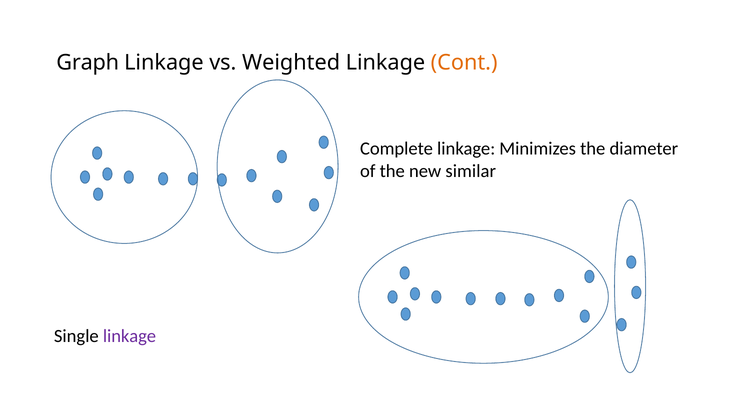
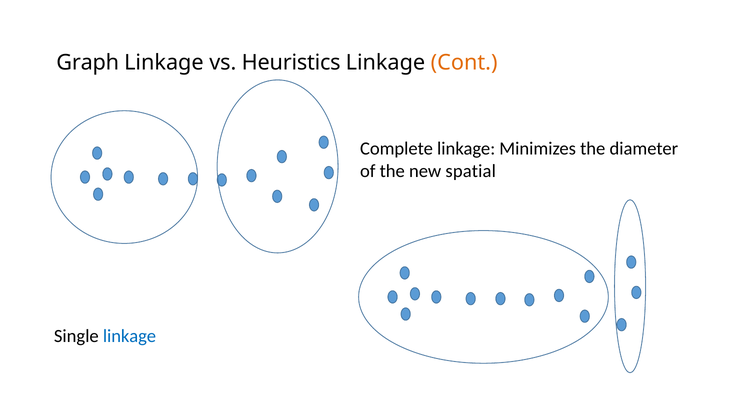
Weighted: Weighted -> Heuristics (291, 63)
similar: similar -> spatial (471, 171)
linkage colour: purple -> blue (129, 336)
